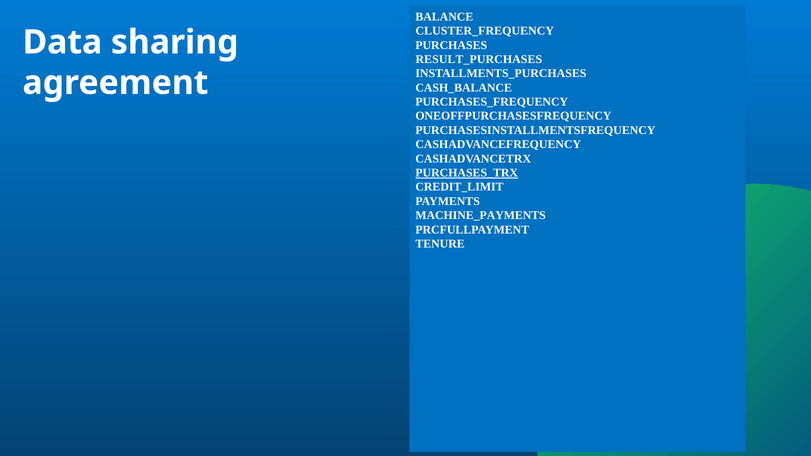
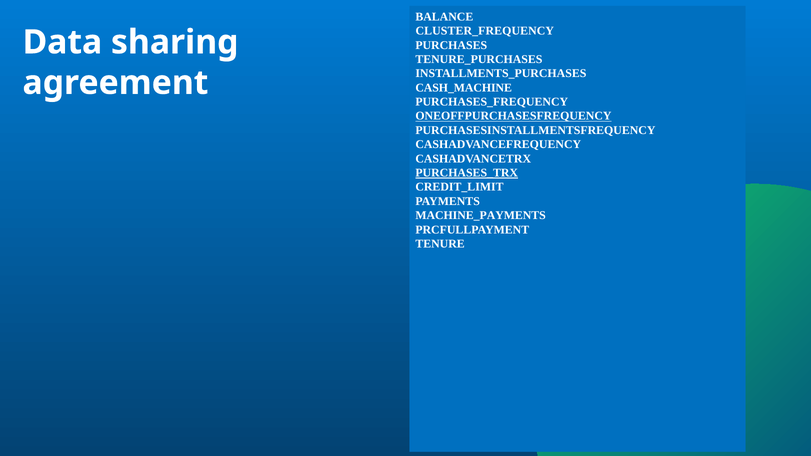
RESULT_PURCHASES: RESULT_PURCHASES -> TENURE_PURCHASES (479, 59)
CASH_BALANCE: CASH_BALANCE -> CASH_MACHINE (464, 88)
ONEOFFPURCHASESFREQUENCY underline: none -> present (513, 116)
